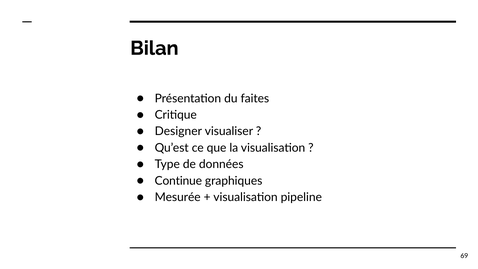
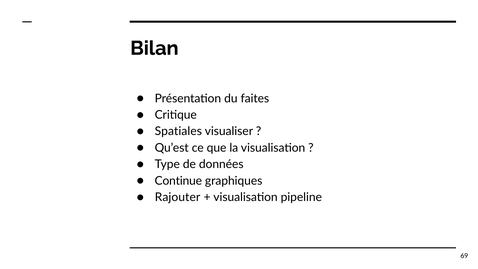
Designer: Designer -> Spatiales (178, 131)
Mesurée: Mesurée -> Rajouter (178, 197)
